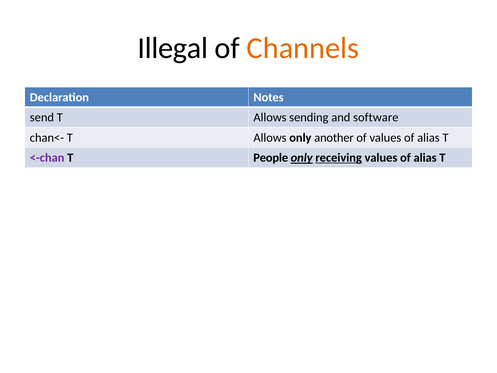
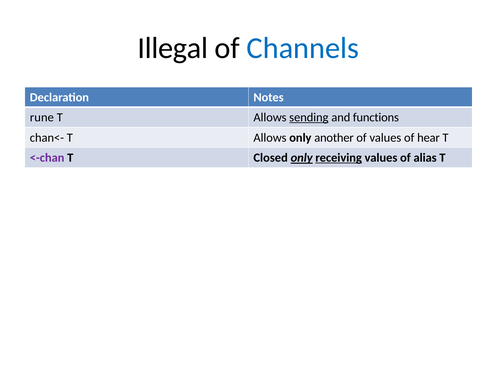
Channels colour: orange -> blue (303, 48)
send: send -> rune (42, 117)
sending underline: none -> present (309, 117)
software: software -> functions (376, 117)
of values of alias: alias -> hear (428, 138)
People: People -> Closed (271, 158)
